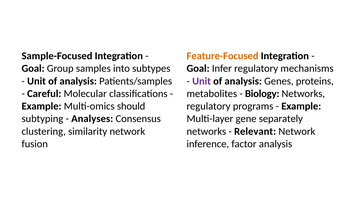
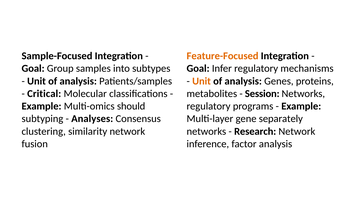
Unit colour: purple -> orange (202, 81)
Careful: Careful -> Critical (44, 94)
Biology: Biology -> Session (262, 94)
Relevant: Relevant -> Research (255, 132)
